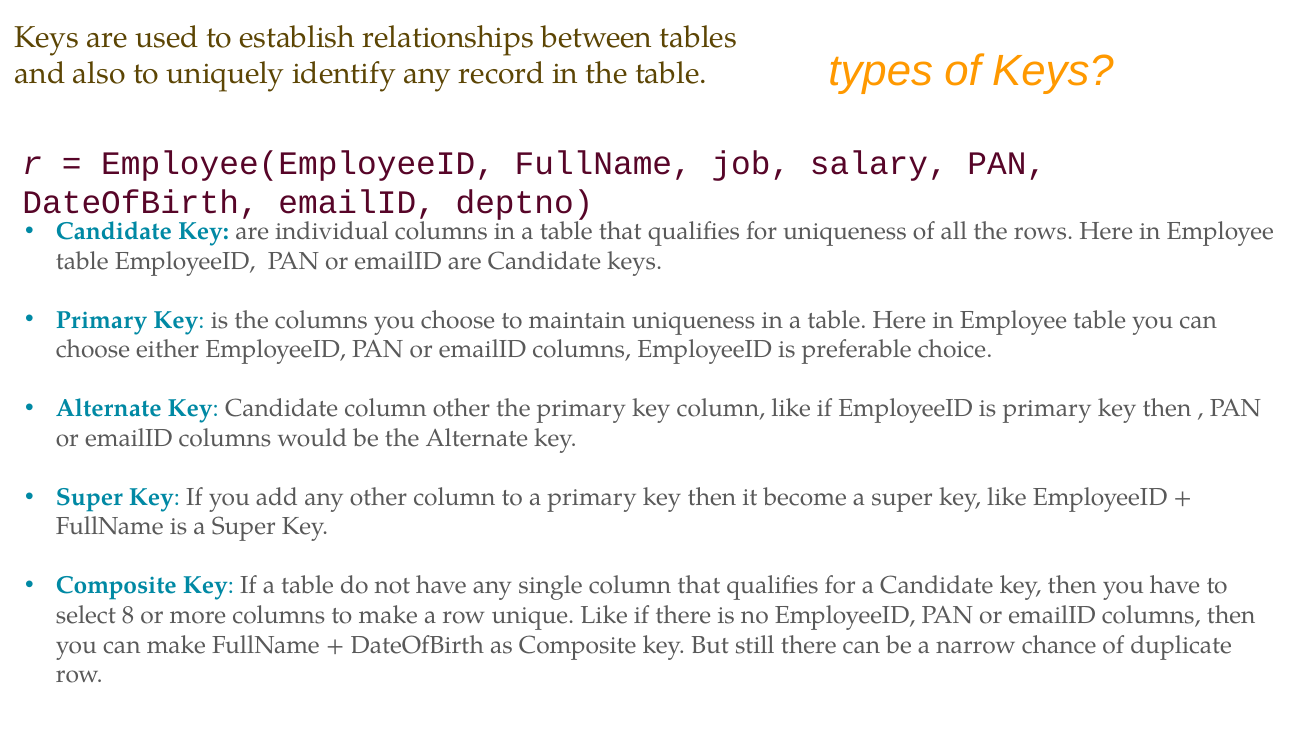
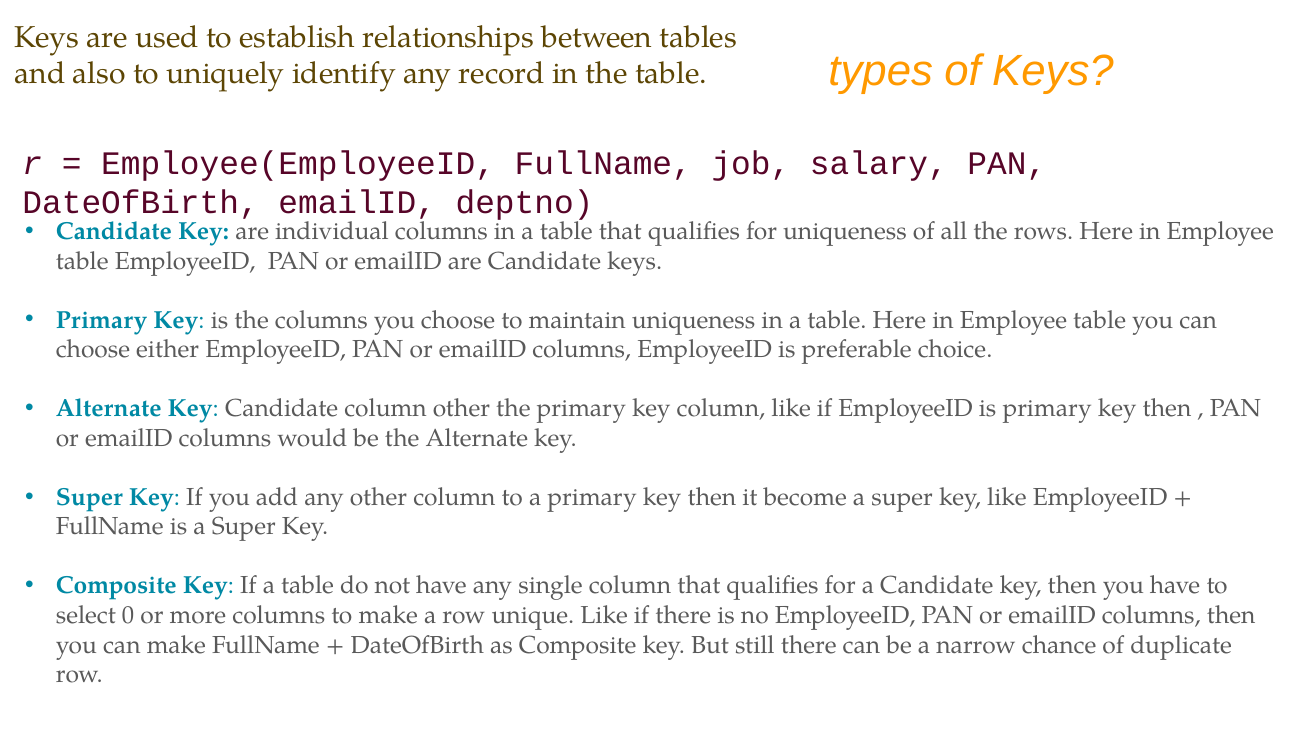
8: 8 -> 0 (128, 615)
